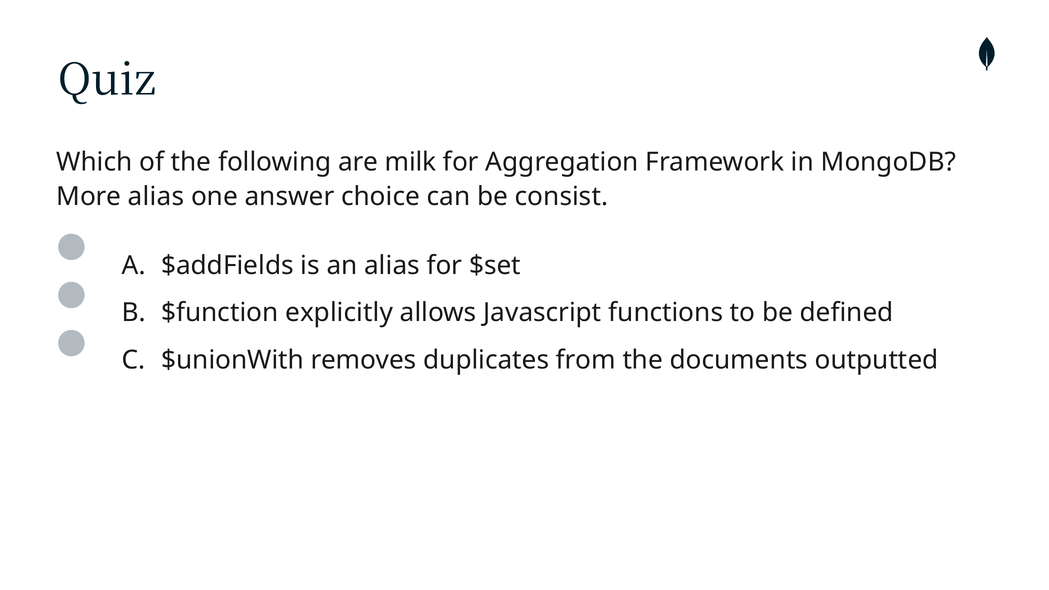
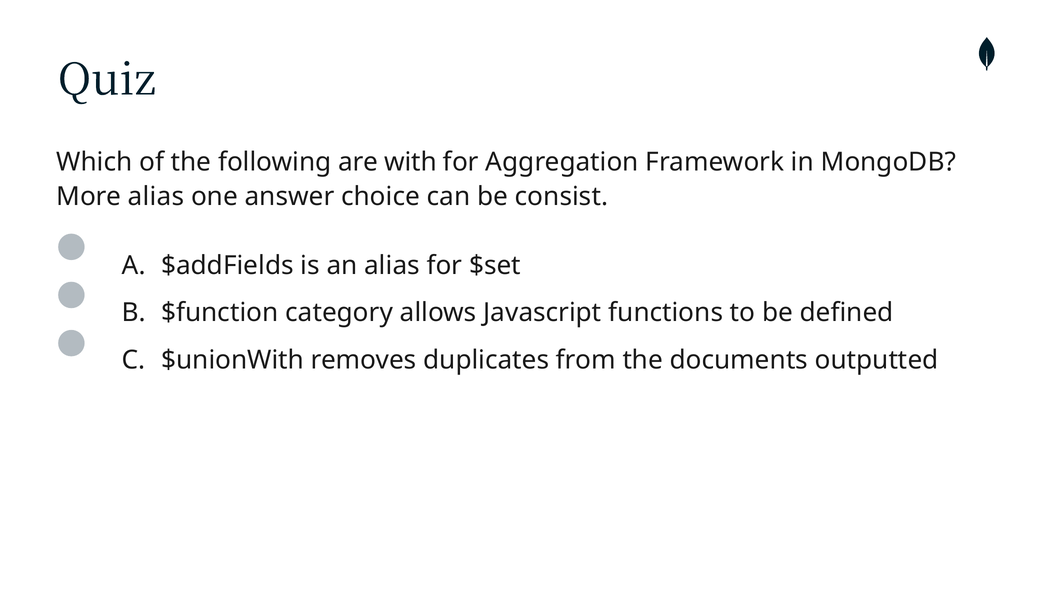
milk: milk -> with (411, 162)
explicitly: explicitly -> category (339, 313)
